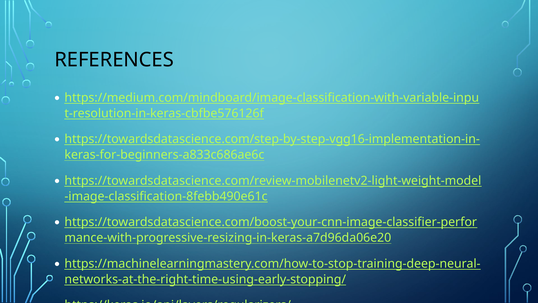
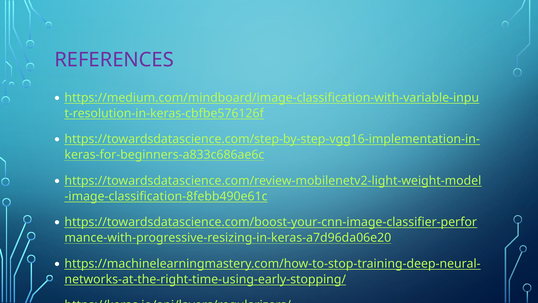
REFERENCES colour: black -> purple (114, 60)
